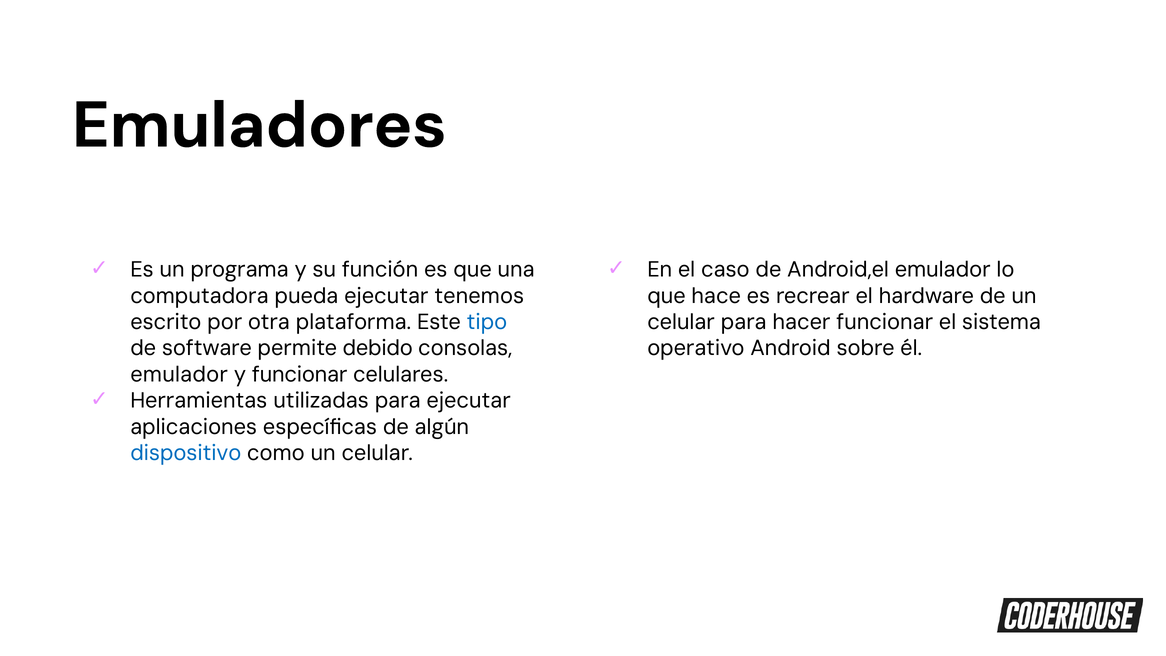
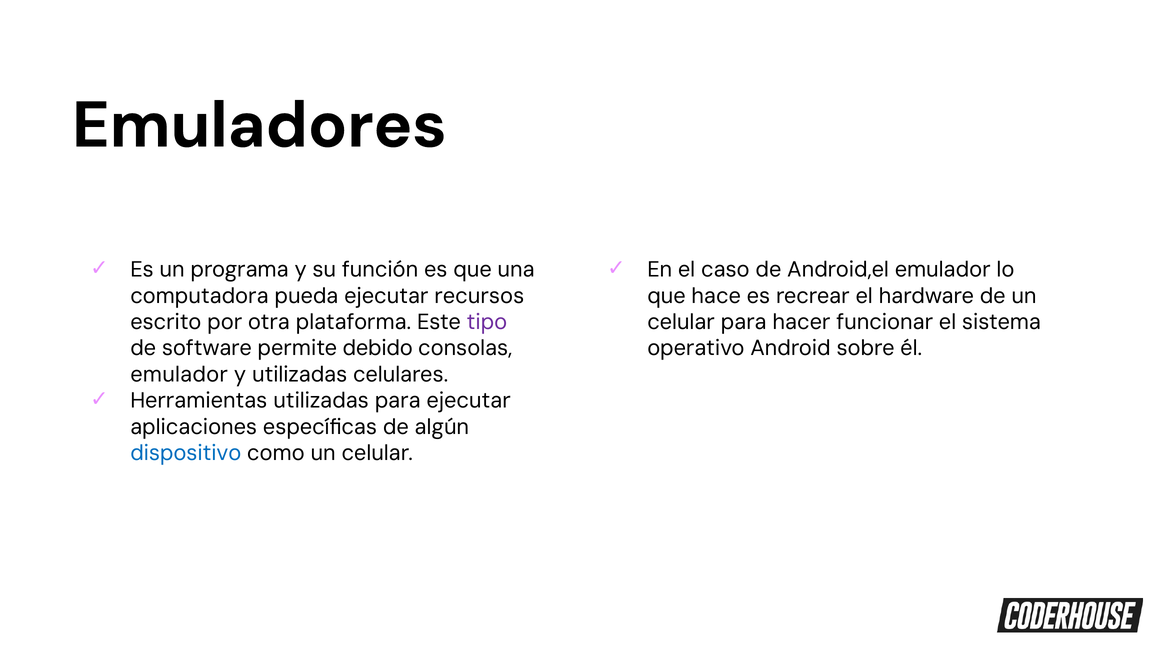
tenemos: tenemos -> recursos (479, 296)
tipo colour: blue -> purple (487, 322)
y funcionar: funcionar -> utilizadas (300, 374)
